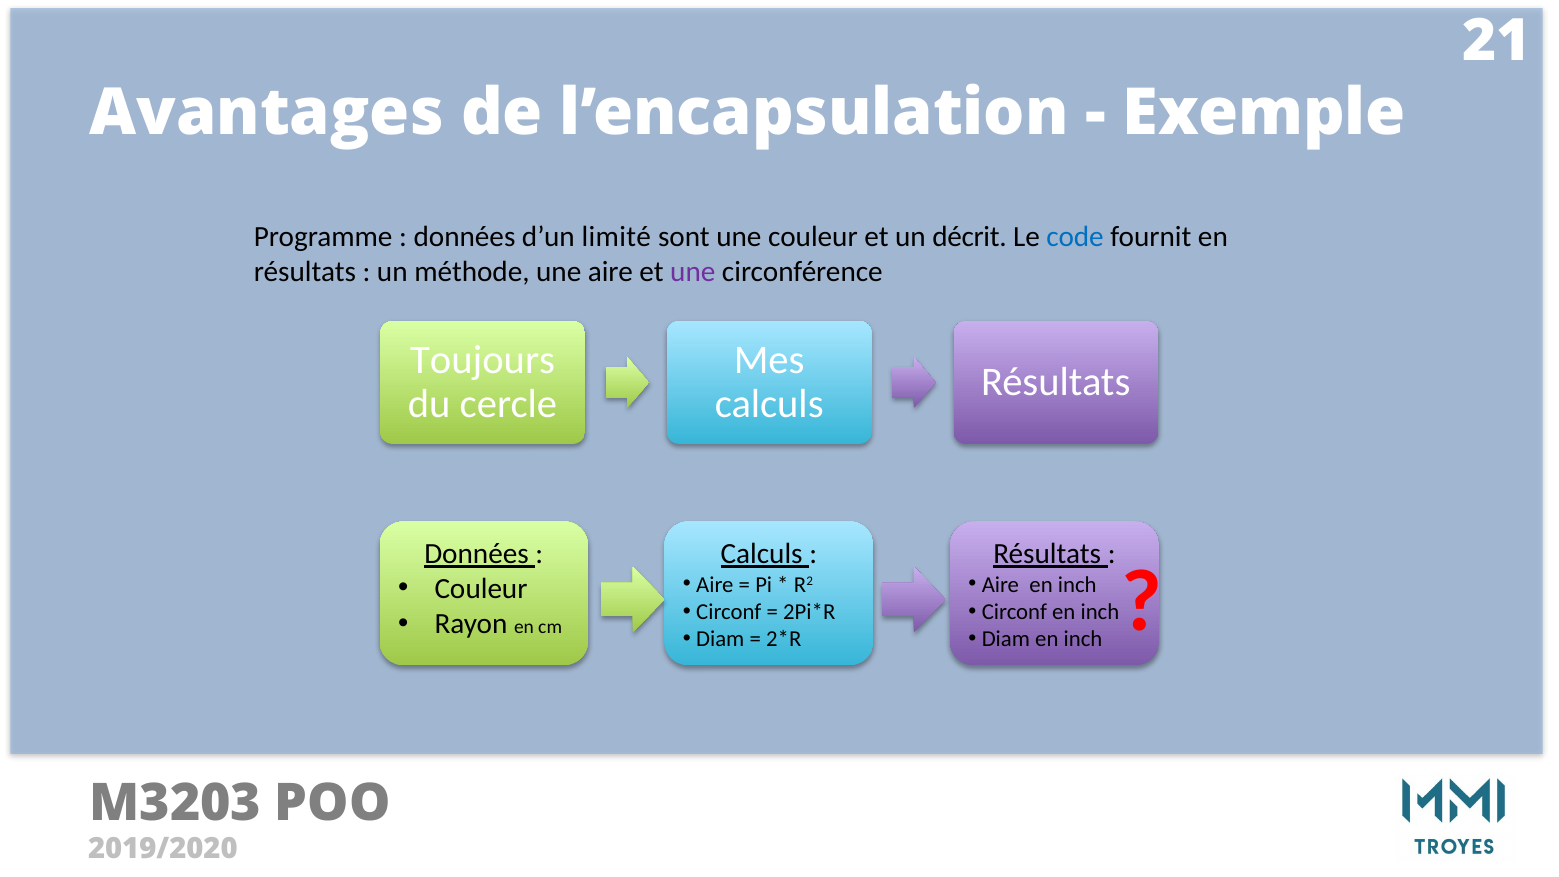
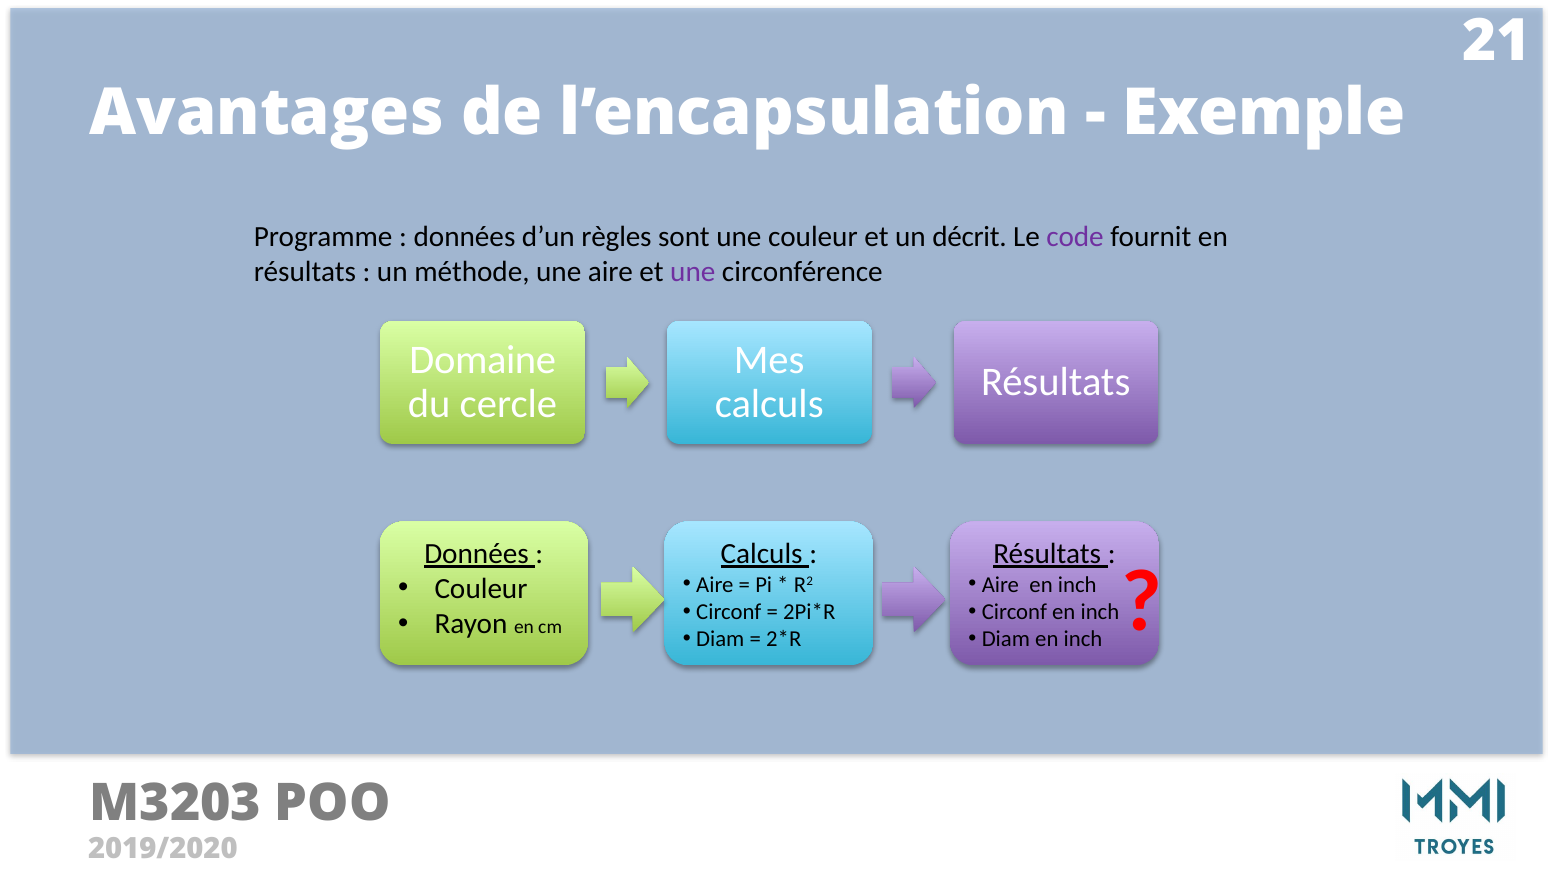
limité: limité -> règles (617, 237)
code colour: blue -> purple (1075, 237)
Toujours: Toujours -> Domaine (483, 360)
